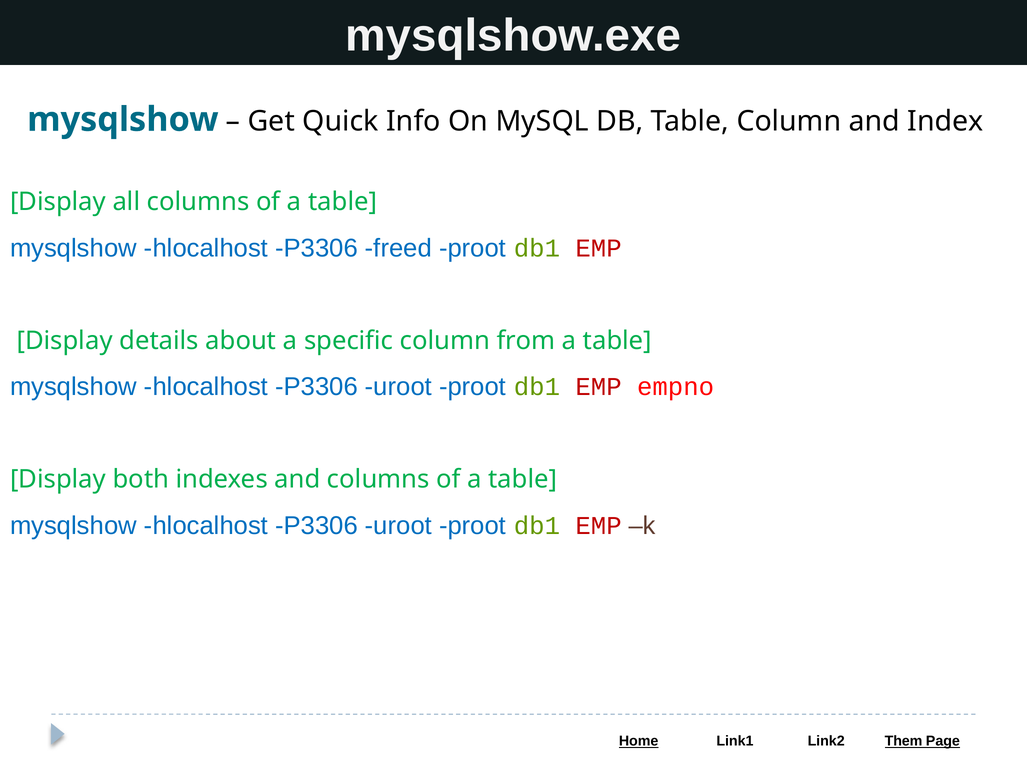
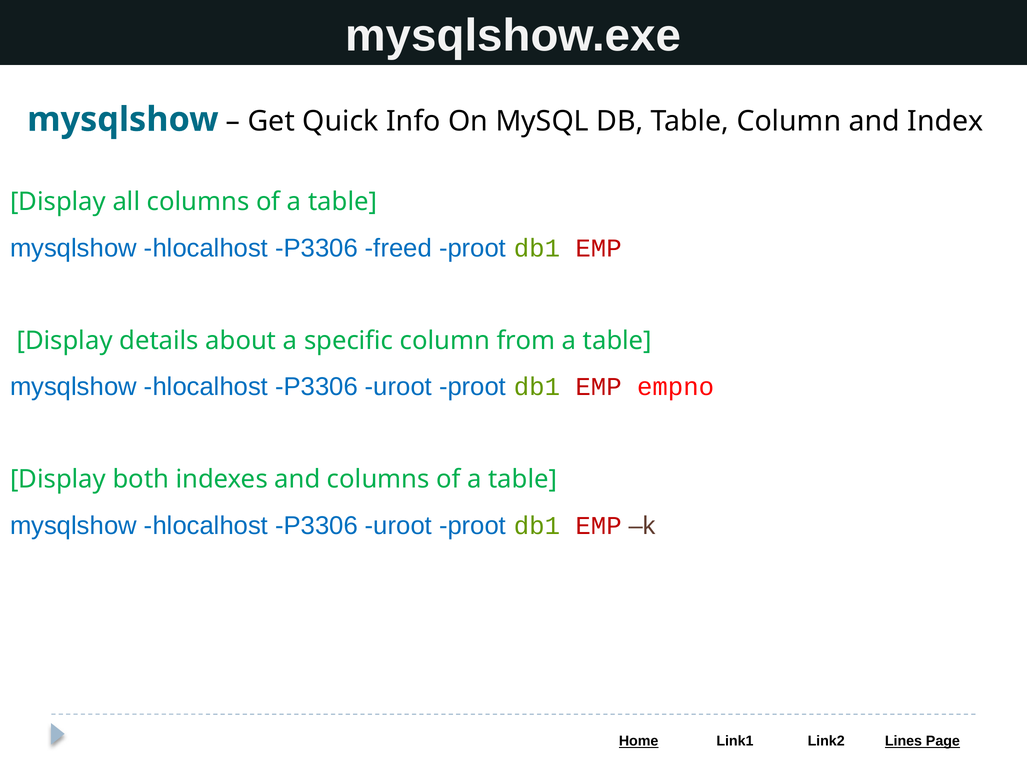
Them: Them -> Lines (903, 740)
